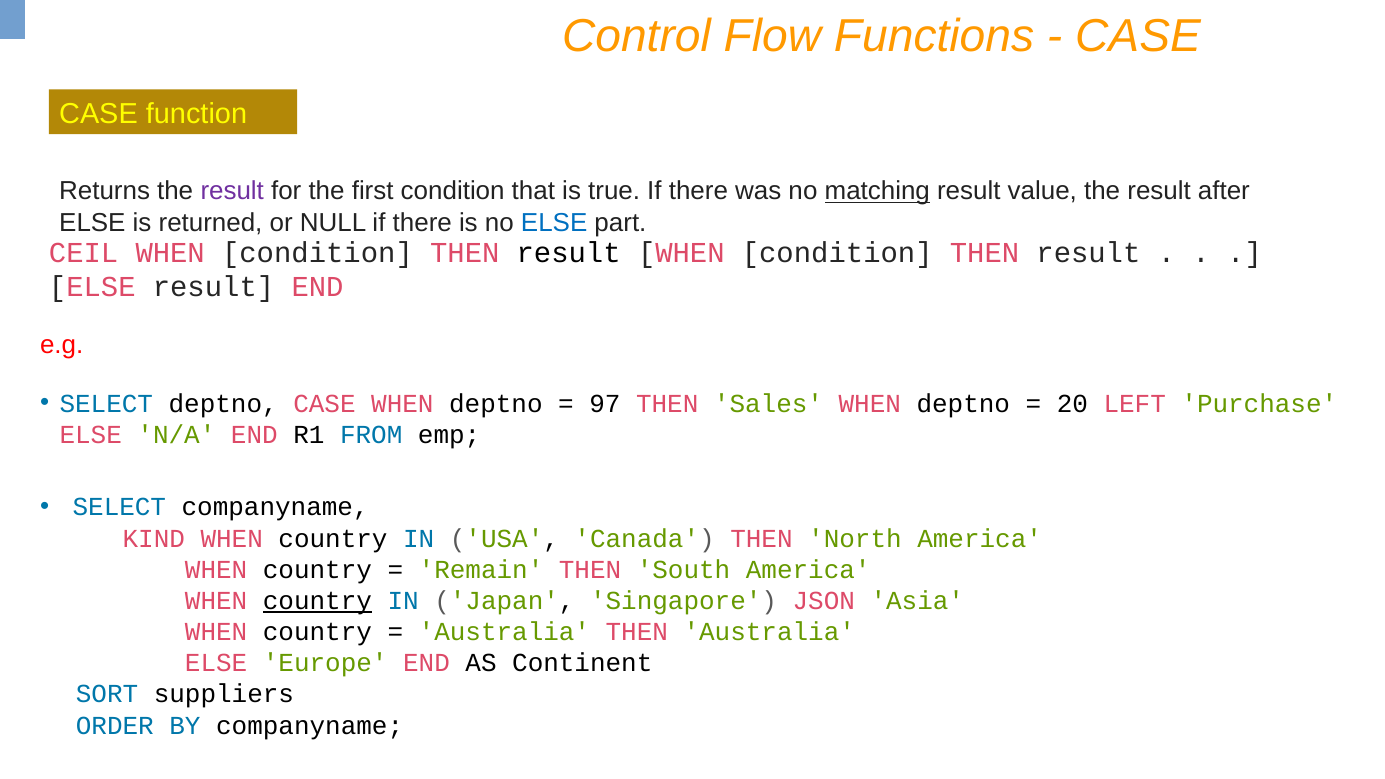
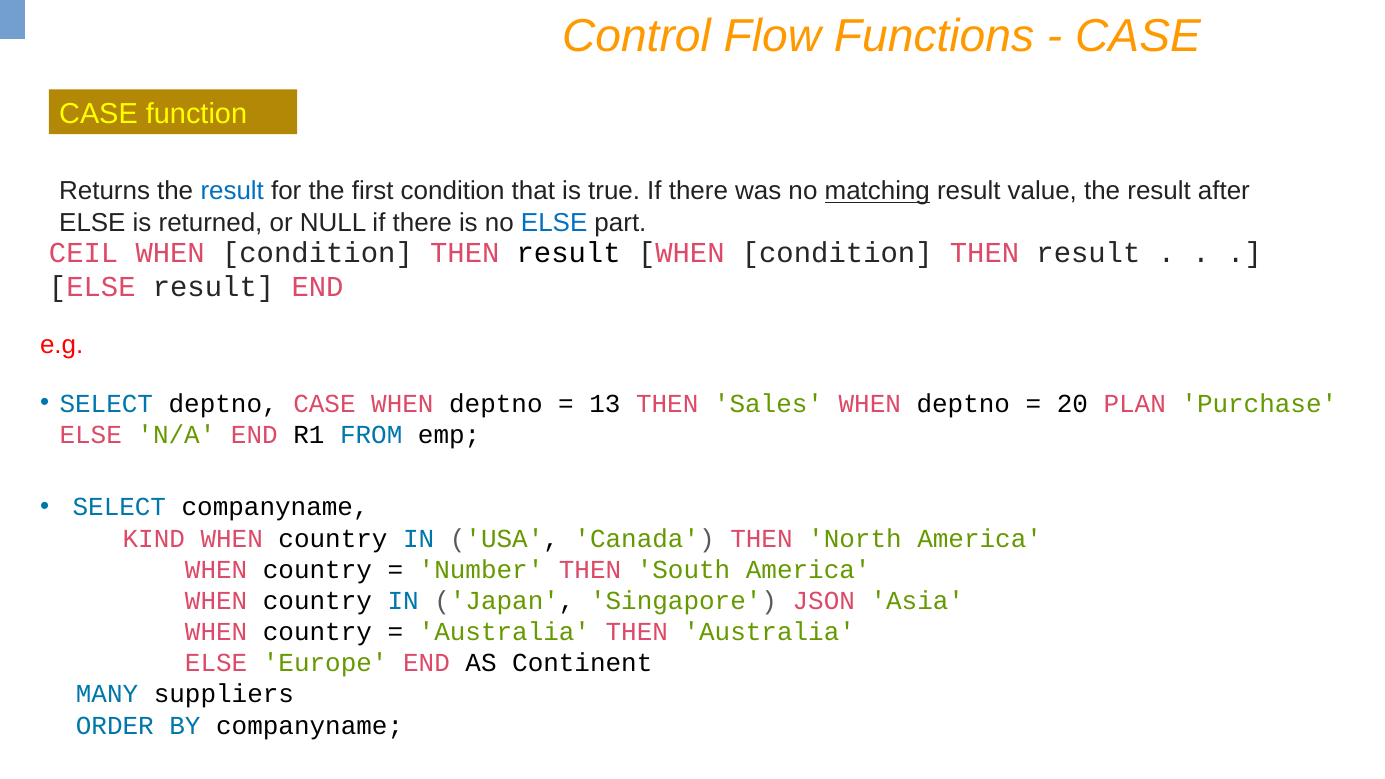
result colour: purple -> blue (232, 191)
97: 97 -> 13 (605, 404)
LEFT: LEFT -> PLAN (1135, 404)
Remain: Remain -> Number (481, 570)
country underline: present -> none (317, 601)
SORT: SORT -> MANY (107, 694)
